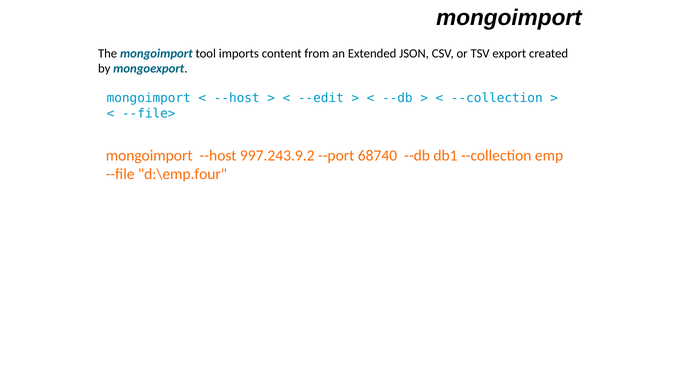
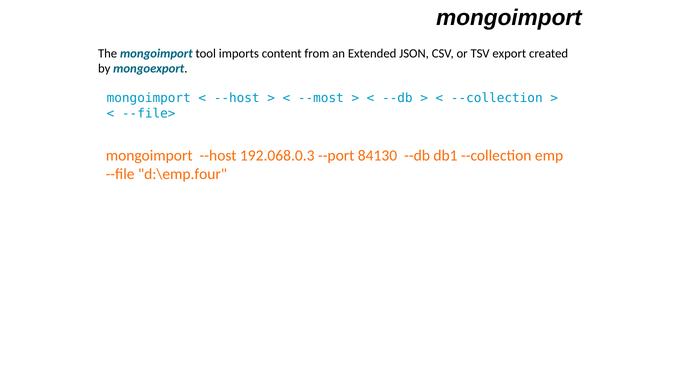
--edit: --edit -> --most (321, 98)
997.243.9.2: 997.243.9.2 -> 192.068.0.3 (277, 155)
68740: 68740 -> 84130 (378, 155)
